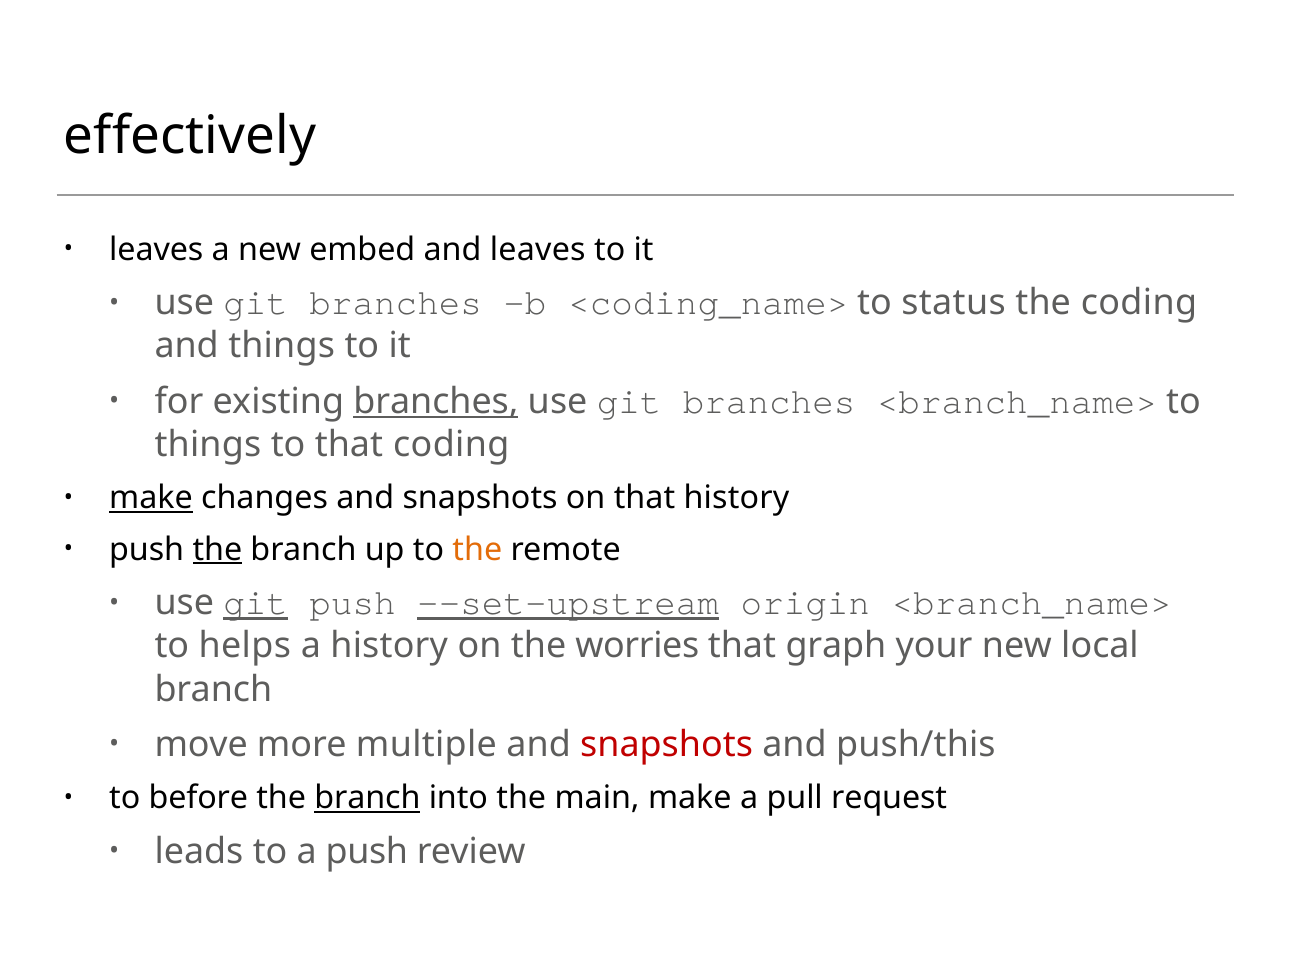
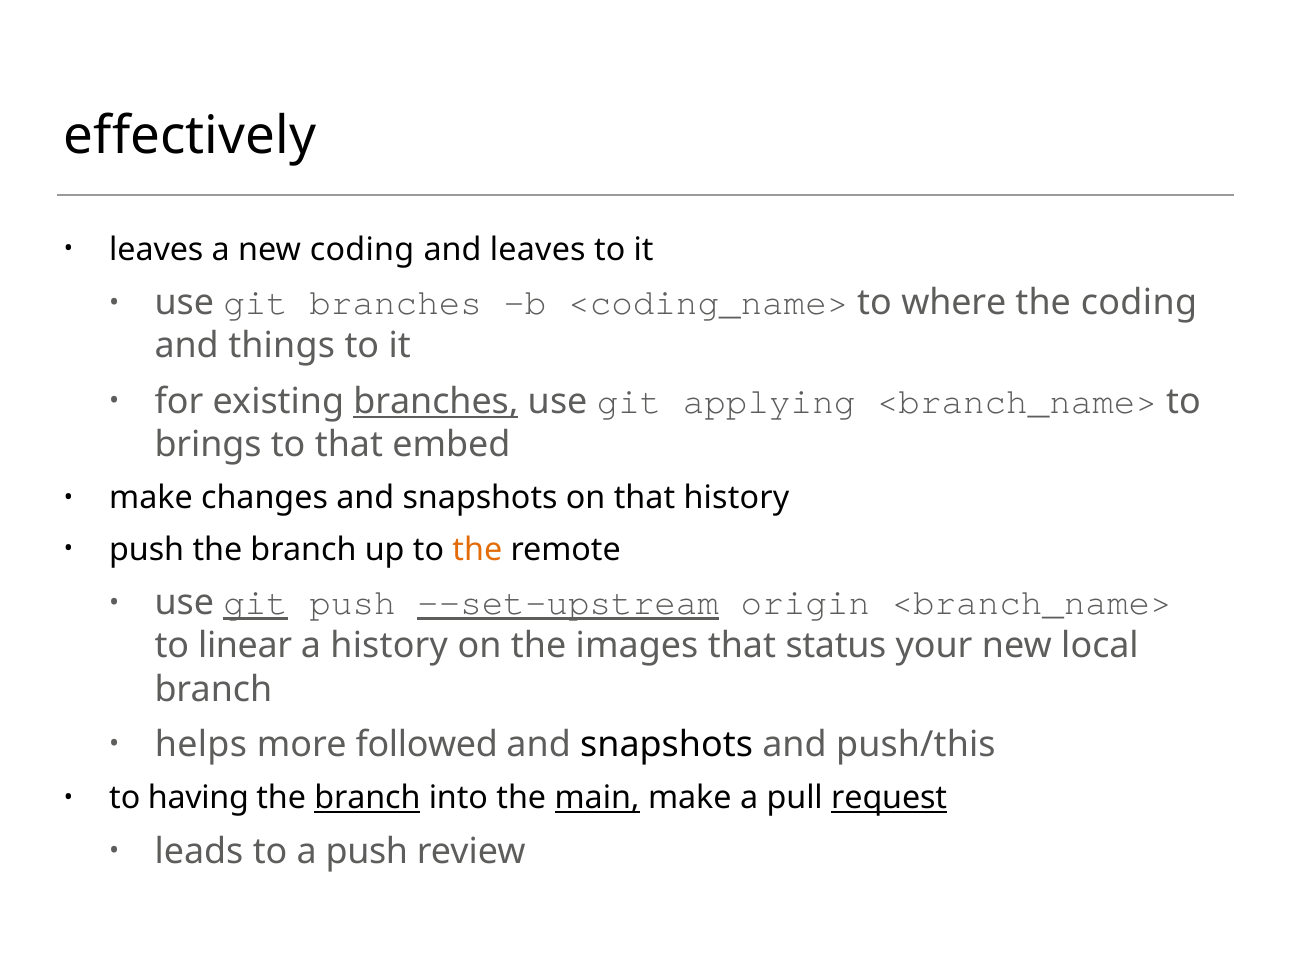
new embed: embed -> coding (362, 249)
status: status -> where (954, 303)
branches: branches -> applying (769, 402)
things: things -> brings (208, 445)
that coding: coding -> embed (451, 445)
make underline: present -> none (151, 498)
the underline: present -> none (217, 549)
helps: helps -> linear (245, 646)
worries: worries -> images (637, 646)
graph: graph -> status (836, 646)
move: move -> helps (201, 744)
multiple: multiple -> followed (427, 744)
snapshots colour: red -> black (667, 744)
before: before -> having (198, 798)
main underline: none -> present (597, 798)
request underline: none -> present (889, 798)
